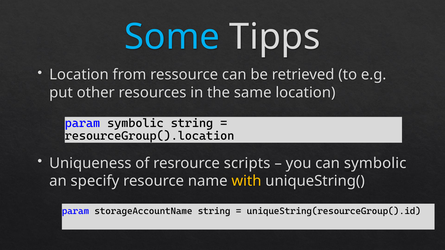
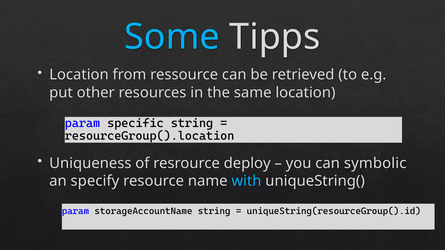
param symbolic: symbolic -> specific (135, 123)
scripts: scripts -> deploy (247, 163)
with colour: yellow -> light blue (246, 181)
